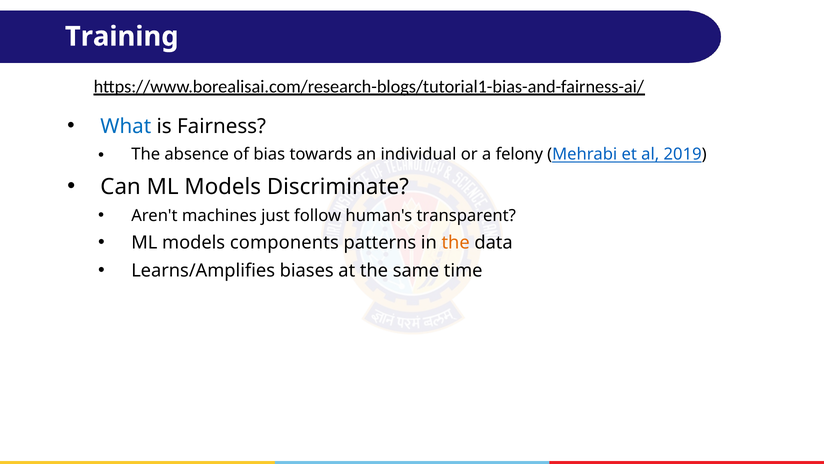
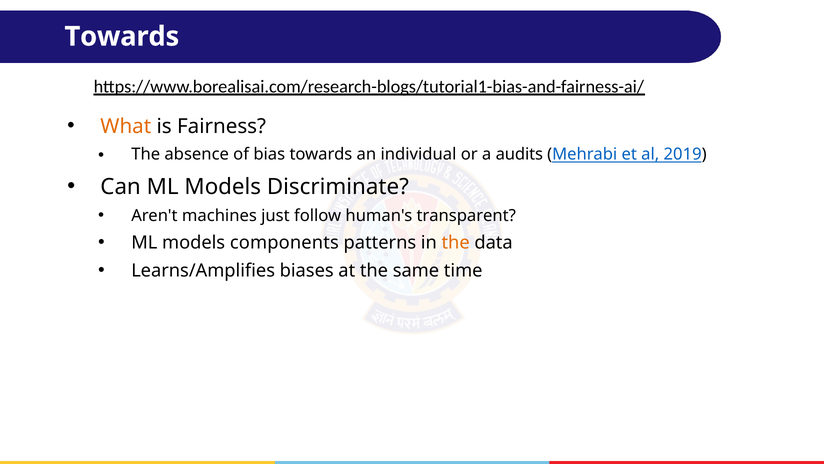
Training: Training -> Towards (122, 37)
What colour: blue -> orange (126, 126)
felony: felony -> audits (519, 154)
